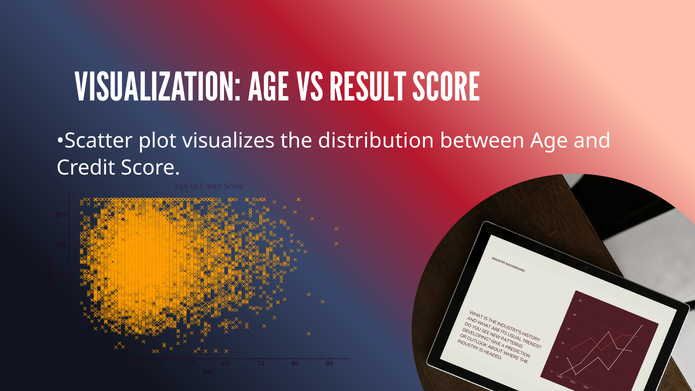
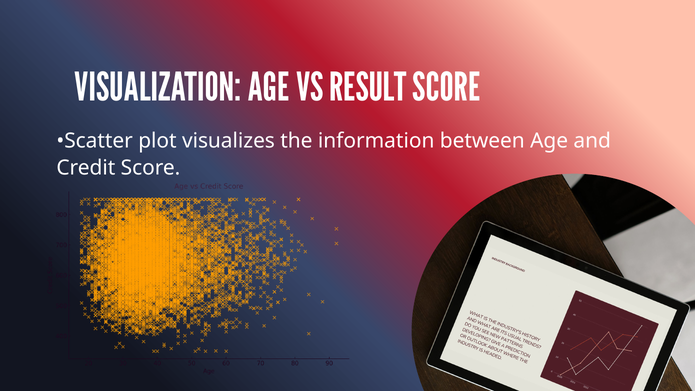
distribution: distribution -> information (376, 141)
